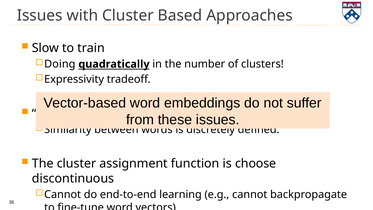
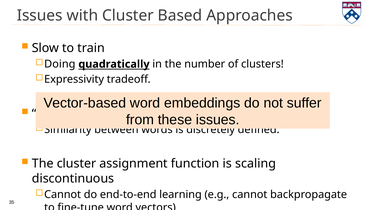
choose: choose -> scaling (256, 163)
